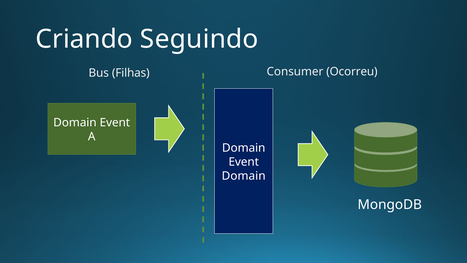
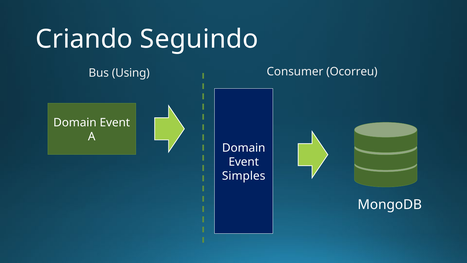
Filhas: Filhas -> Using (131, 73)
Domain: Domain -> Simples (244, 176)
